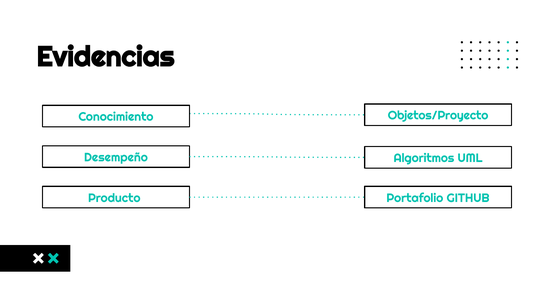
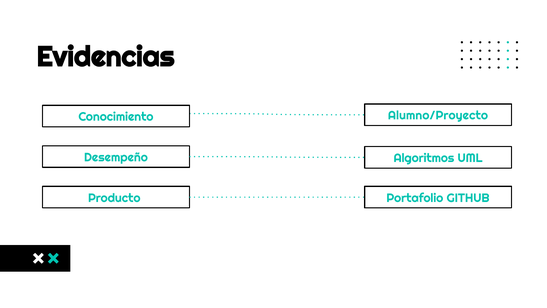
Objetos/Proyecto: Objetos/Proyecto -> Alumno/Proyecto (438, 116)
